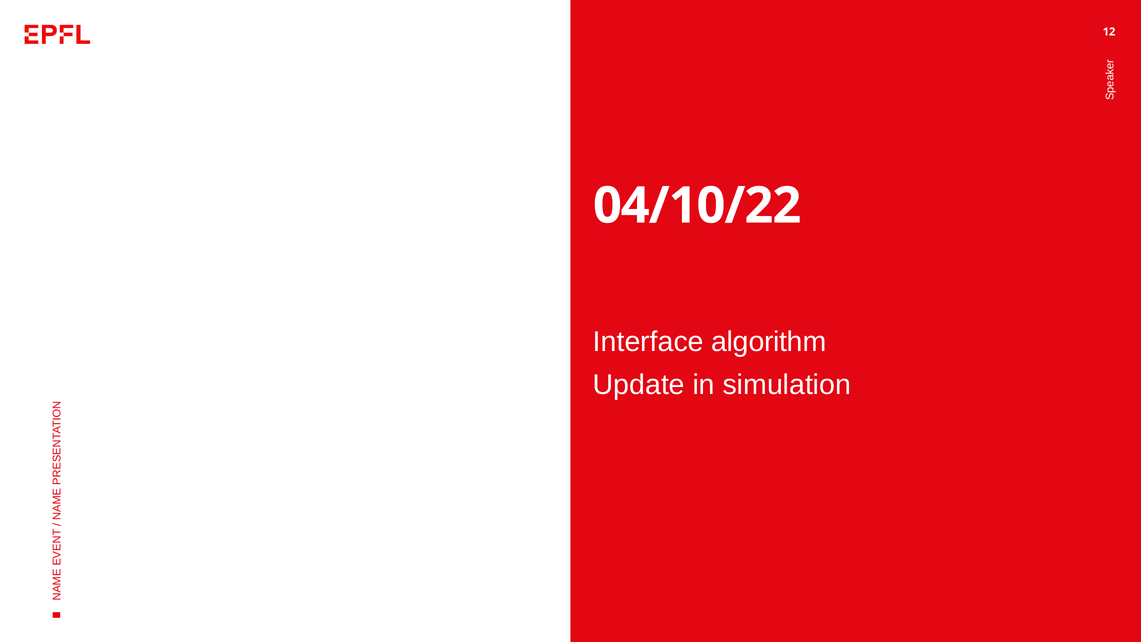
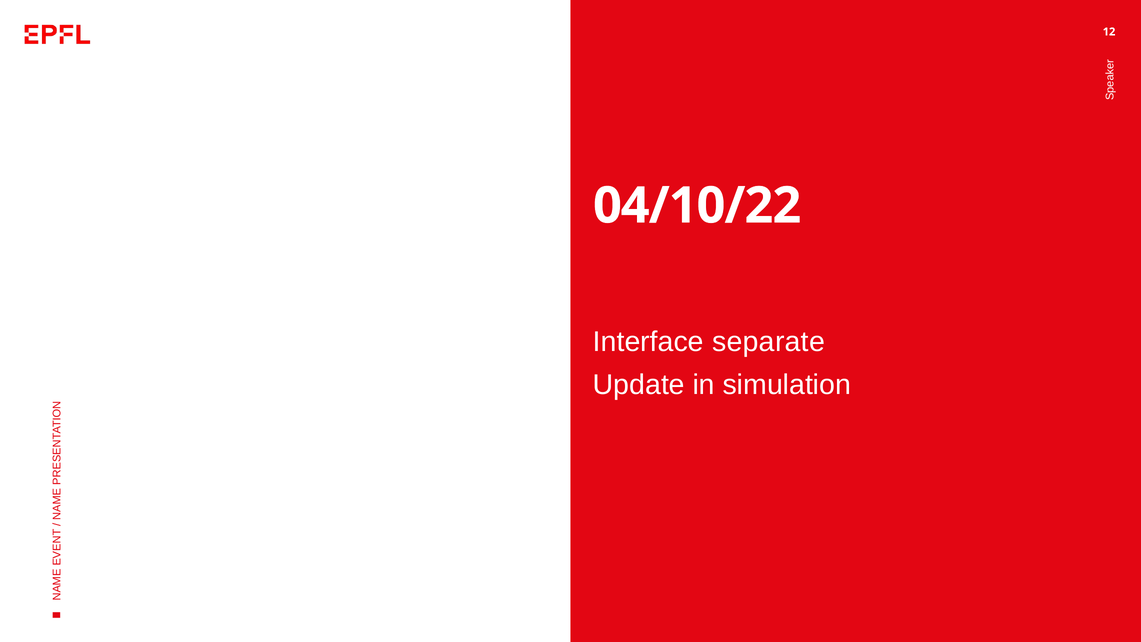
algorithm: algorithm -> separate (769, 342)
